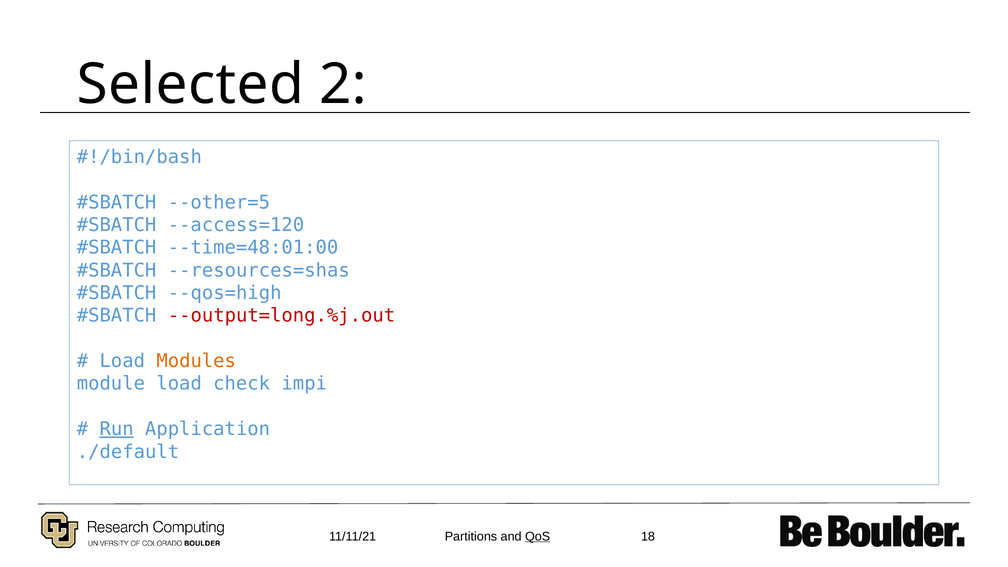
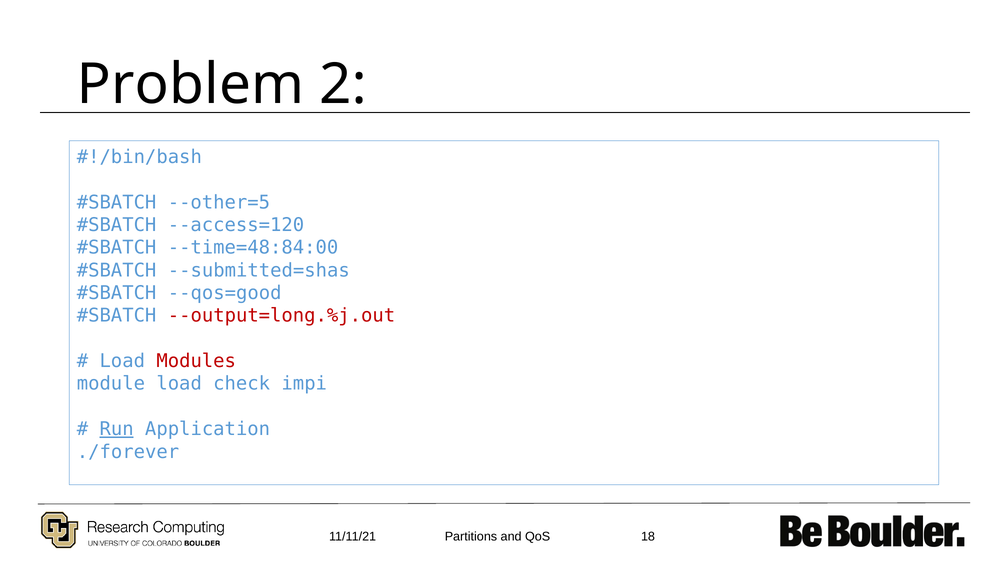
Selected: Selected -> Problem (191, 85)
--time=48:01:00: --time=48:01:00 -> --time=48:84:00 (253, 248)
--resources=shas: --resources=shas -> --submitted=shas (259, 270)
--qos=high: --qos=high -> --qos=good (225, 293)
Modules colour: orange -> red (196, 361)
./default: ./default -> ./forever (128, 452)
QoS underline: present -> none (538, 536)
